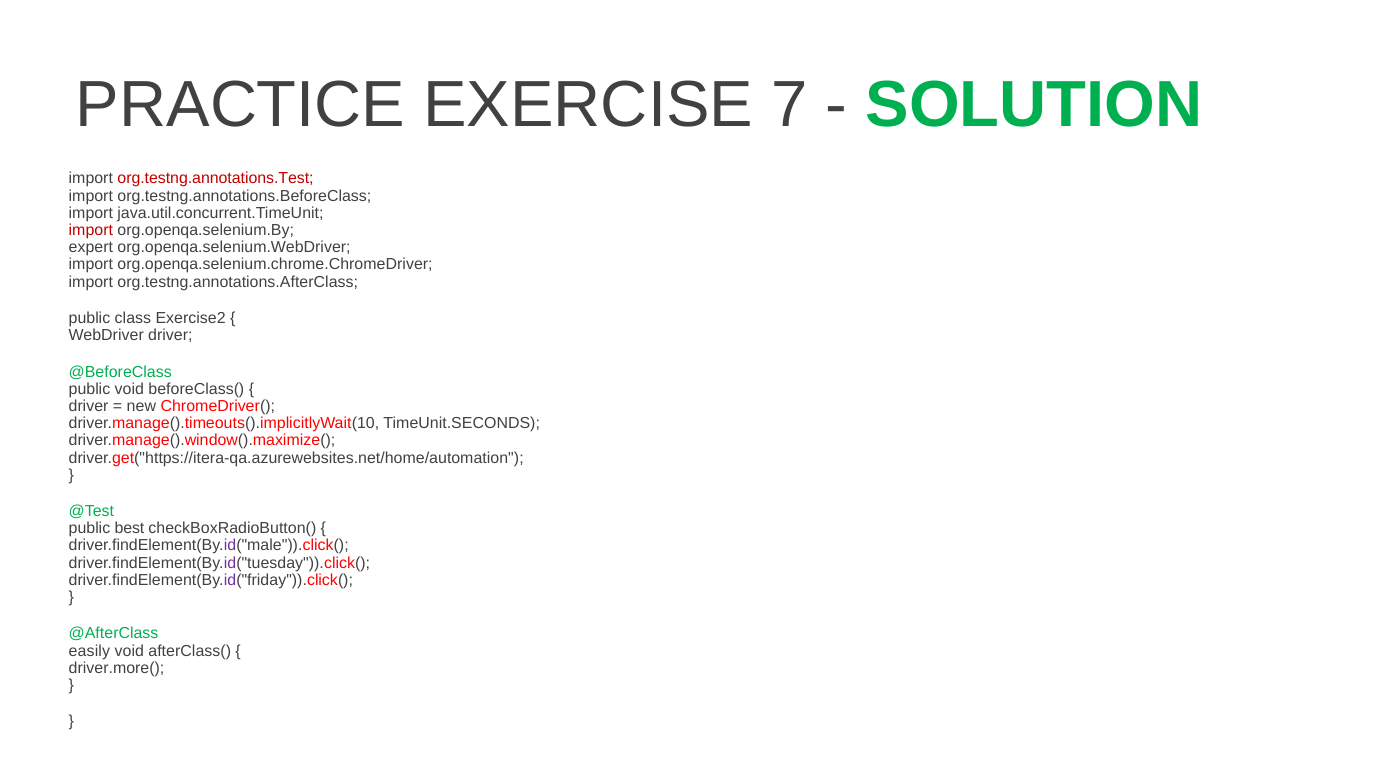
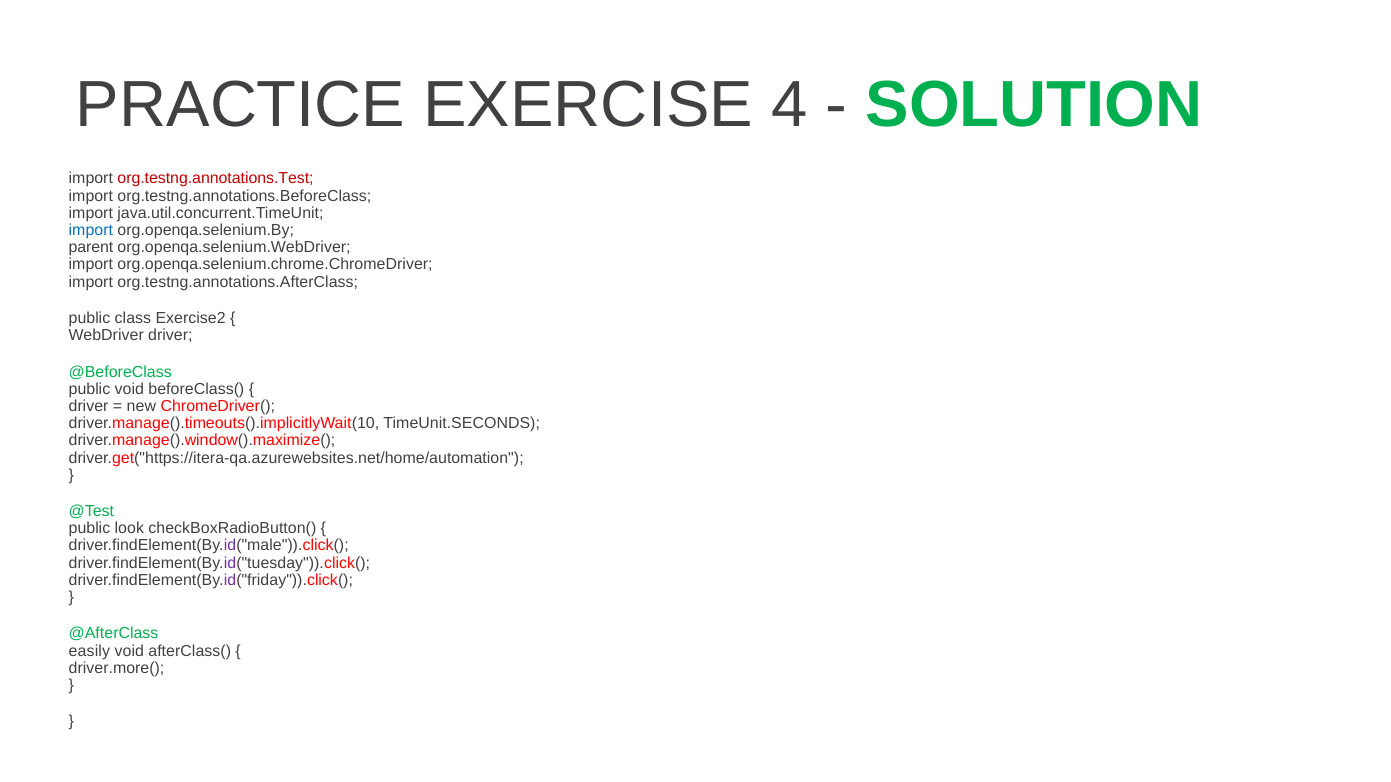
7: 7 -> 4 (789, 105)
import colour: red -> blue (91, 230)
expert: expert -> parent (91, 248)
best: best -> look (129, 529)
